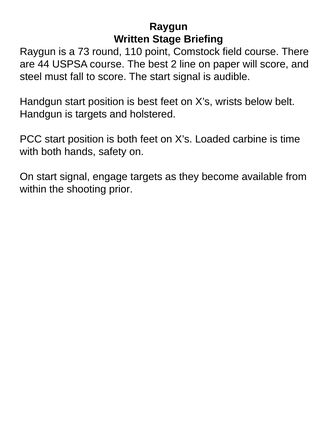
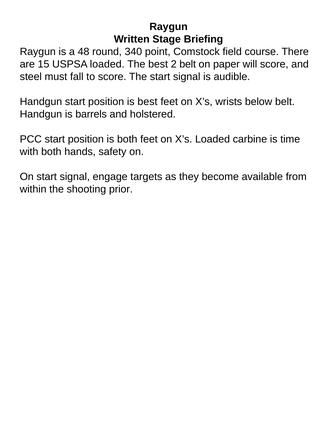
73: 73 -> 48 (84, 52)
110: 110 -> 340 (133, 52)
44: 44 -> 15 (44, 64)
USPSA course: course -> loaded (107, 64)
2 line: line -> belt (188, 64)
is targets: targets -> barrels (91, 114)
